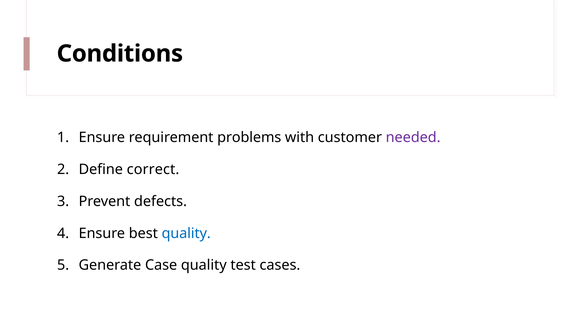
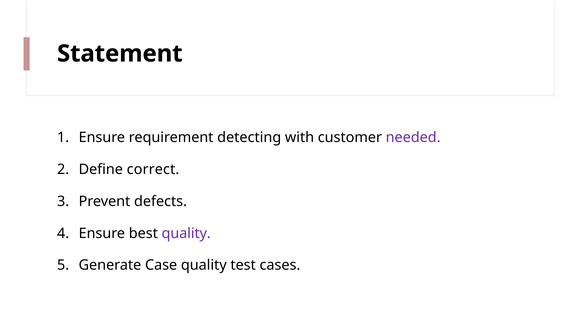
Conditions: Conditions -> Statement (120, 54)
problems: problems -> detecting (249, 138)
quality colour: blue -> purple (186, 233)
